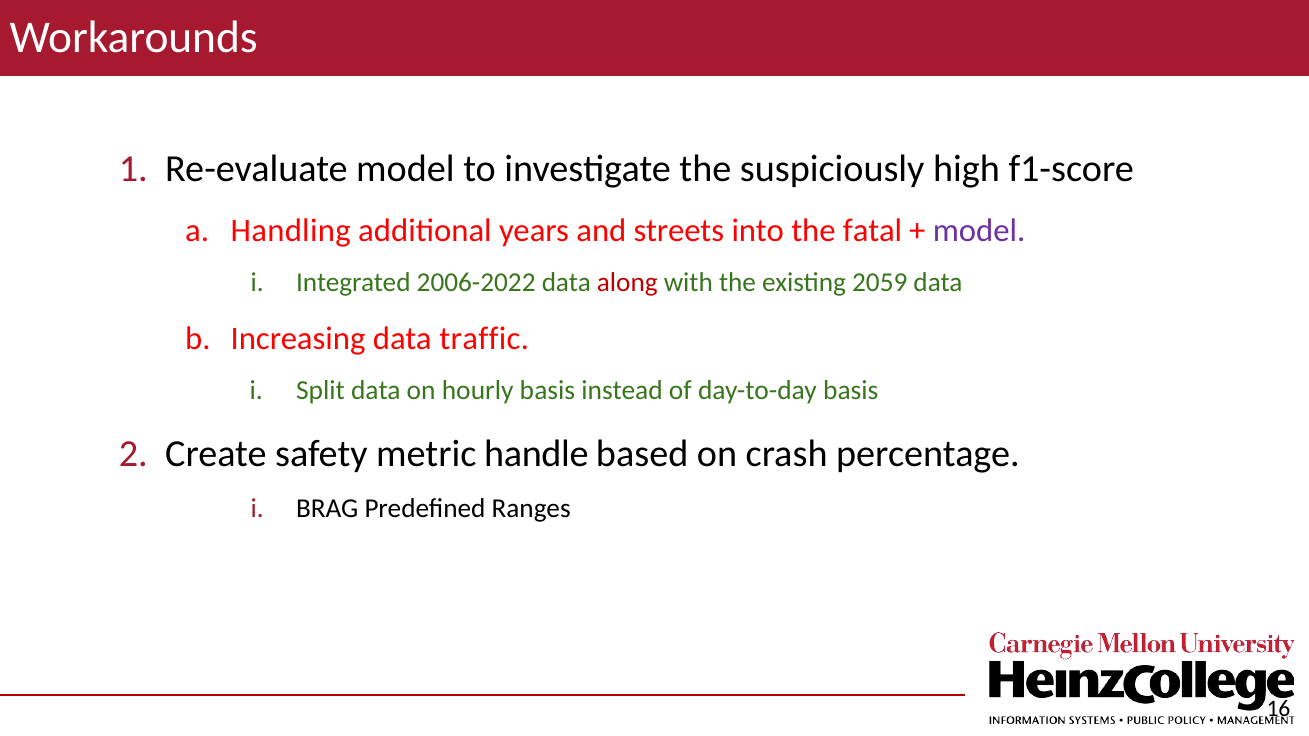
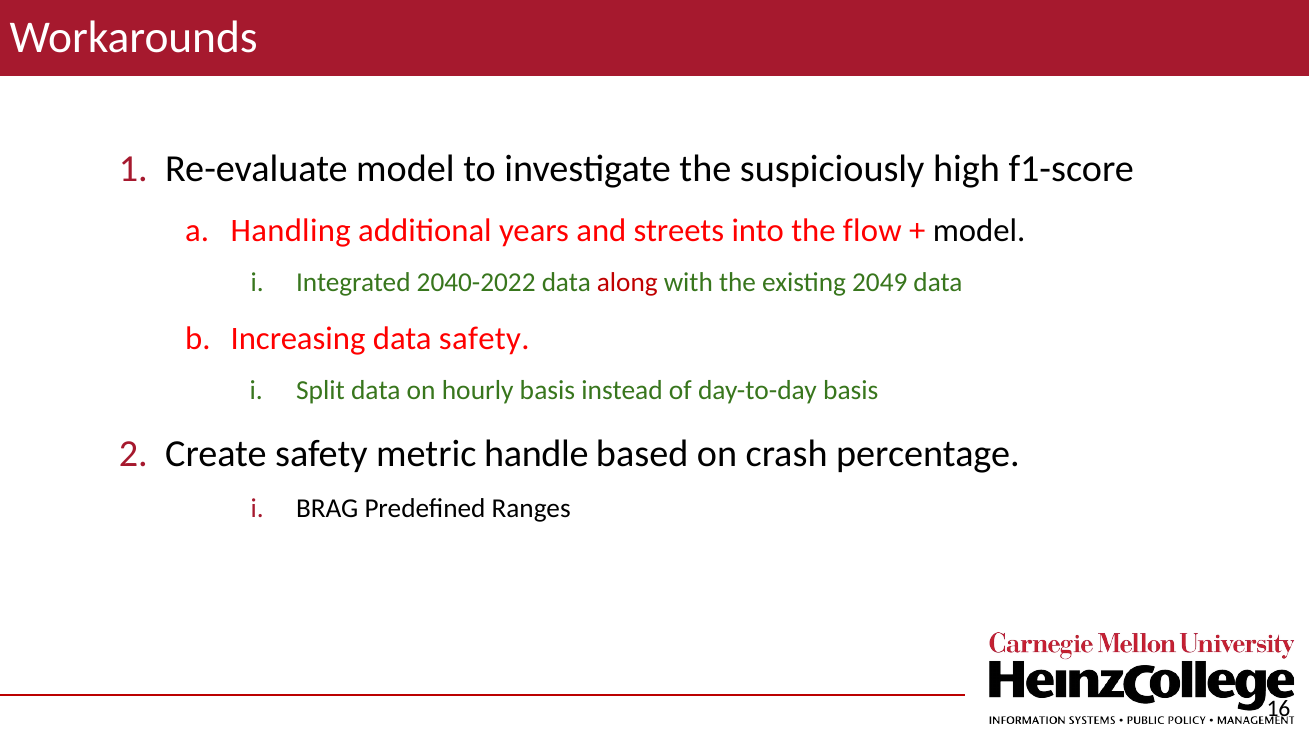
fatal: fatal -> flow (872, 231)
model colour: purple -> black (979, 231)
2006-2022: 2006-2022 -> 2040-2022 (476, 283)
2059: 2059 -> 2049 (880, 283)
data traffic: traffic -> safety (484, 339)
